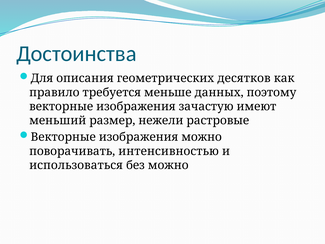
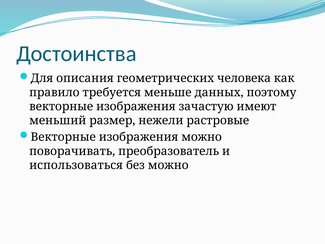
десятков: десятков -> человека (244, 78)
интенсивностью: интенсивностью -> преобразователь (169, 151)
